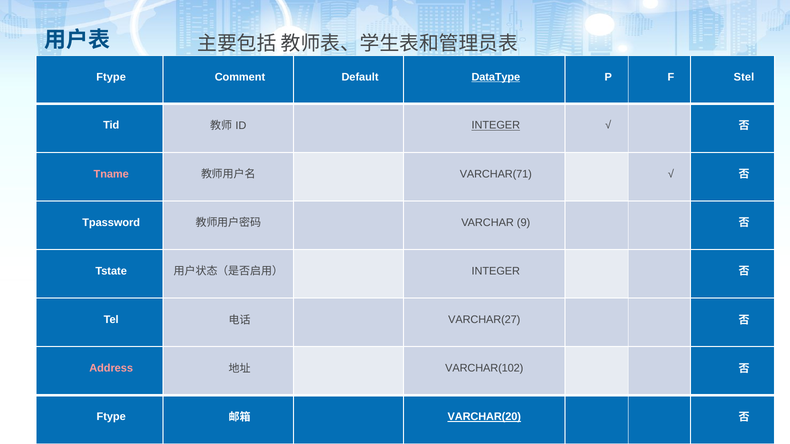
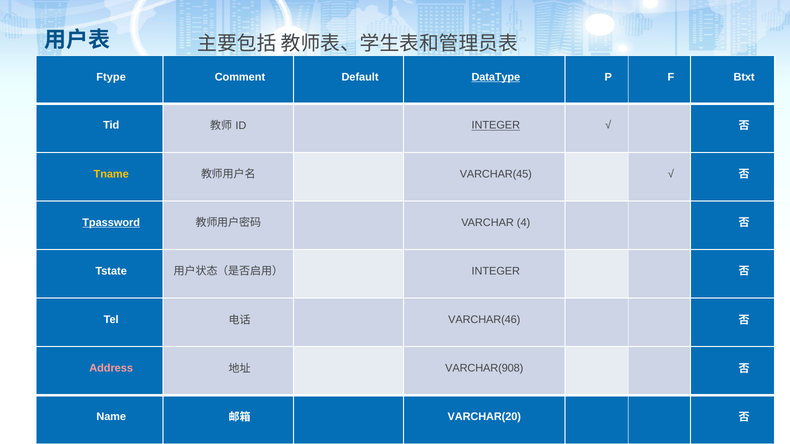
Stel: Stel -> Btxt (744, 77)
Tname colour: pink -> yellow (111, 174)
VARCHAR(71: VARCHAR(71 -> VARCHAR(45 (496, 174)
Tpassword underline: none -> present (111, 223)
9: 9 -> 4 (524, 223)
VARCHAR(27: VARCHAR(27 -> VARCHAR(46 (484, 320)
VARCHAR(102: VARCHAR(102 -> VARCHAR(908 (484, 369)
Ftype: Ftype -> Name (111, 417)
VARCHAR(20 underline: present -> none (484, 417)
